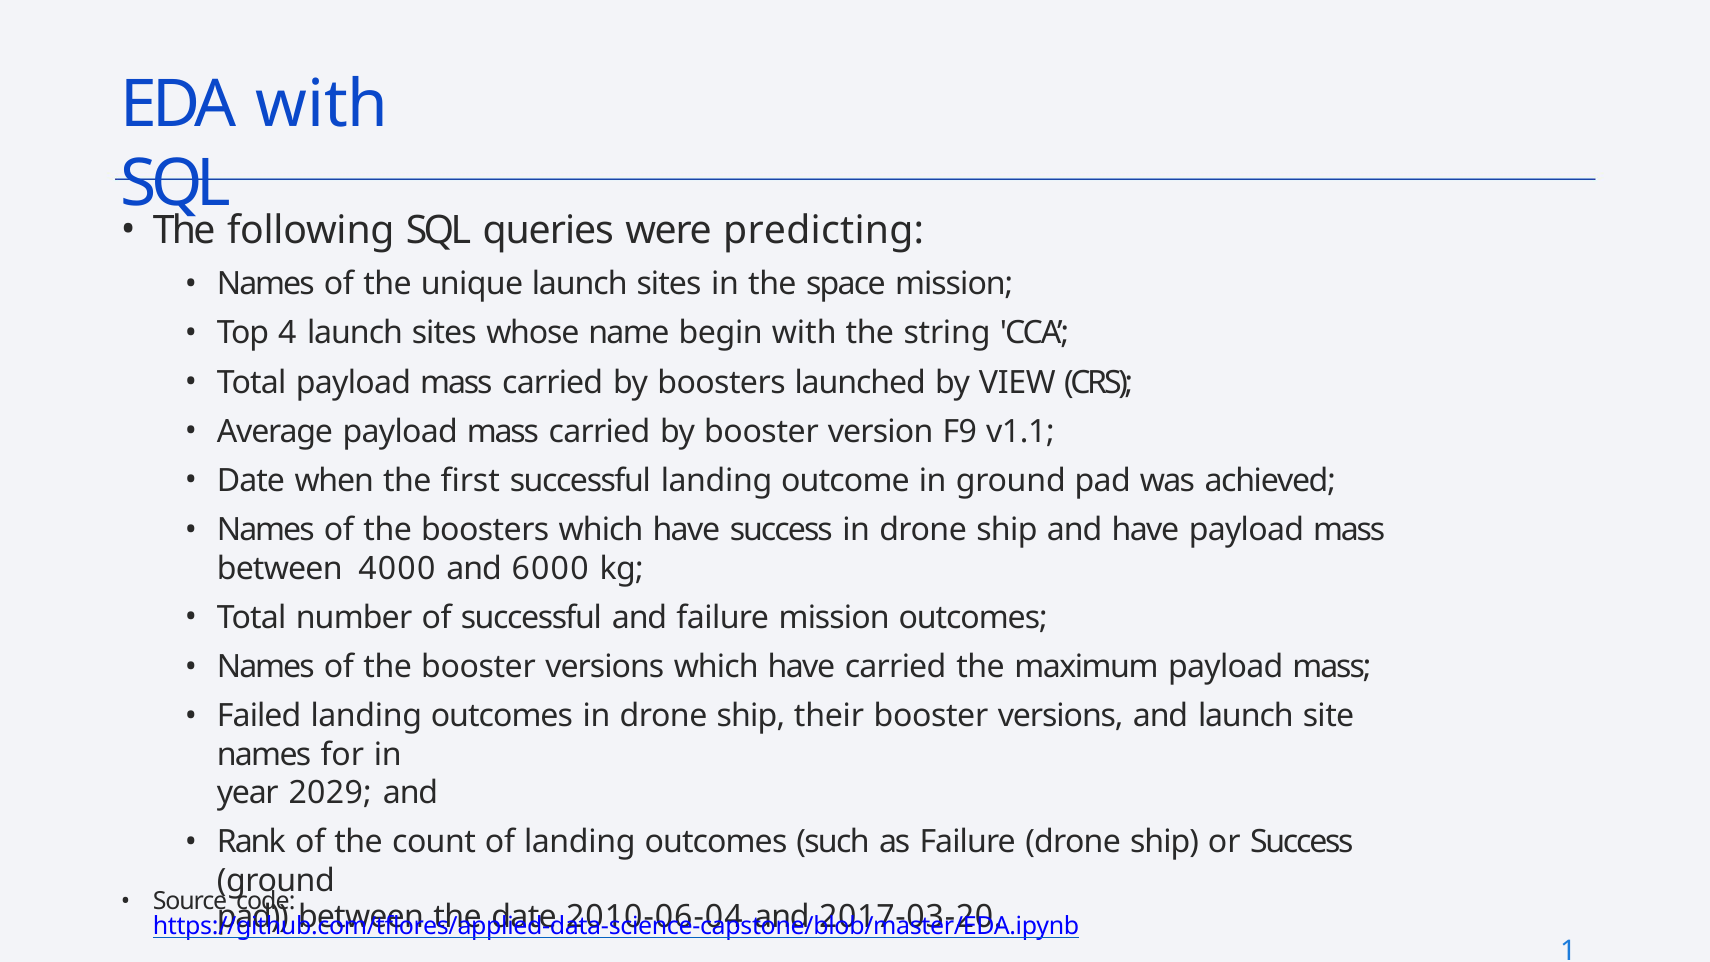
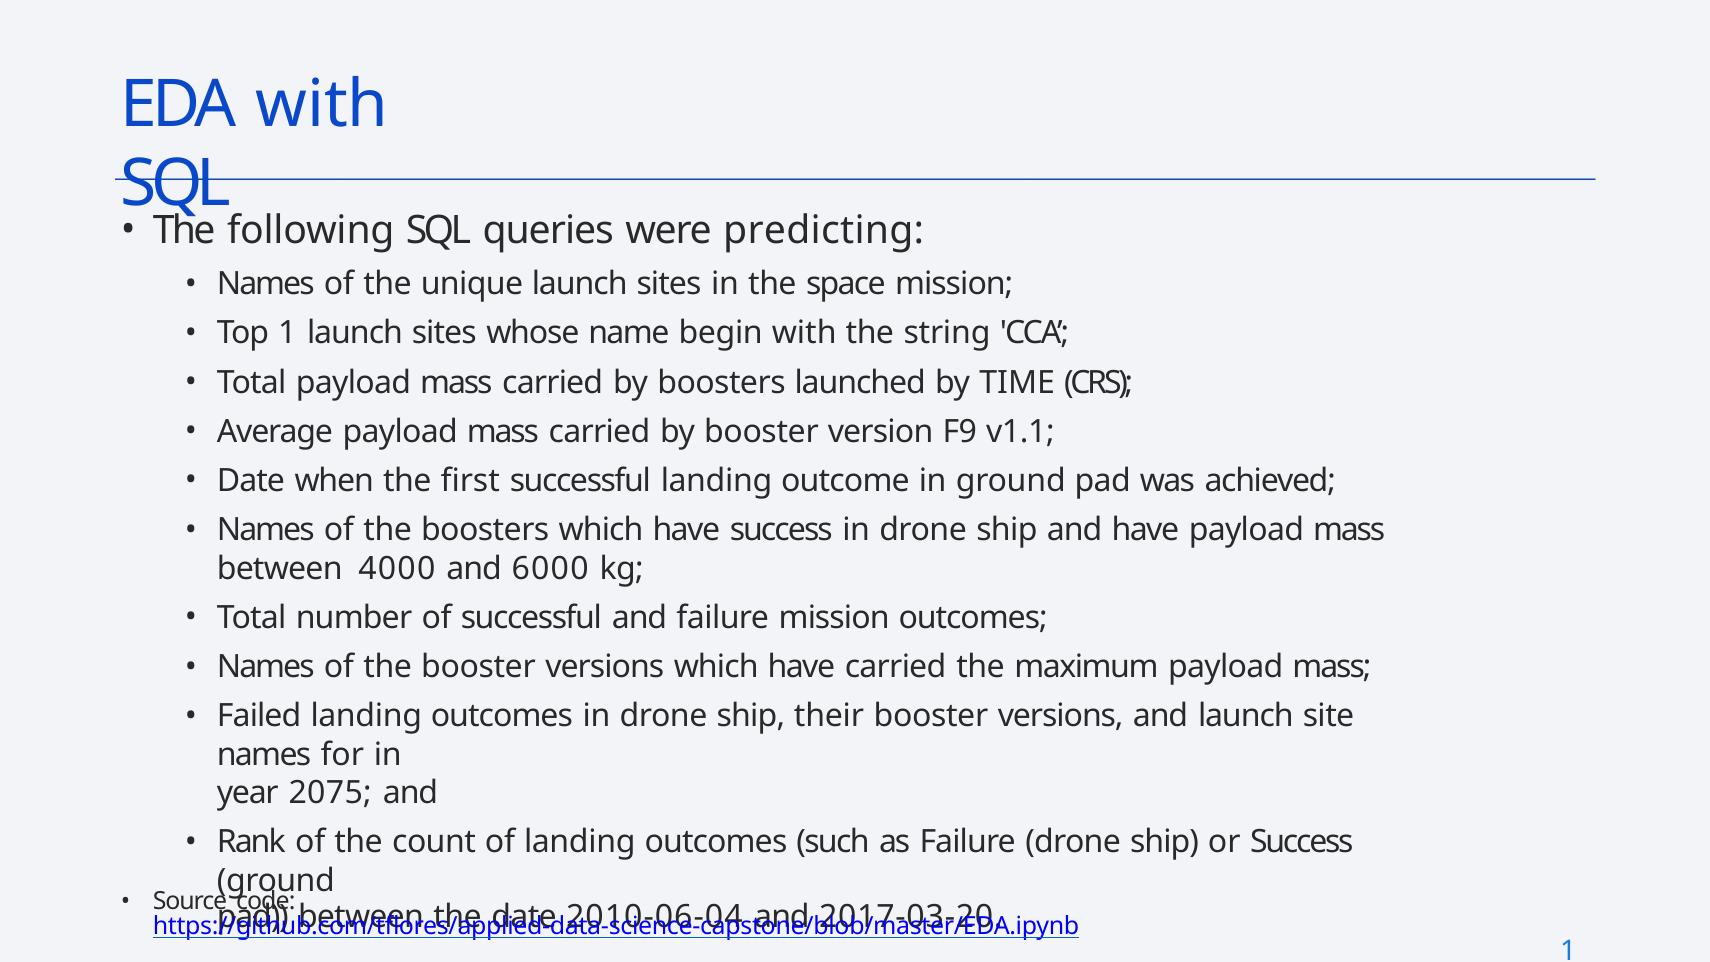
Top 4: 4 -> 1 (287, 333)
VIEW: VIEW -> TIME (1017, 382)
2029: 2029 -> 2075 (330, 793)
